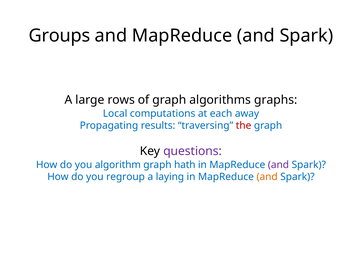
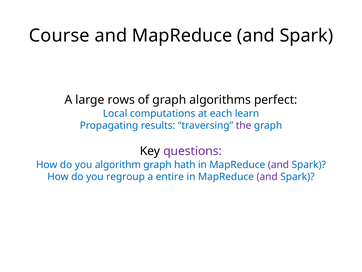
Groups: Groups -> Course (59, 36)
graphs: graphs -> perfect (276, 100)
away: away -> learn (247, 113)
the colour: red -> purple (244, 125)
laying: laying -> entire (170, 177)
and colour: orange -> purple (267, 177)
